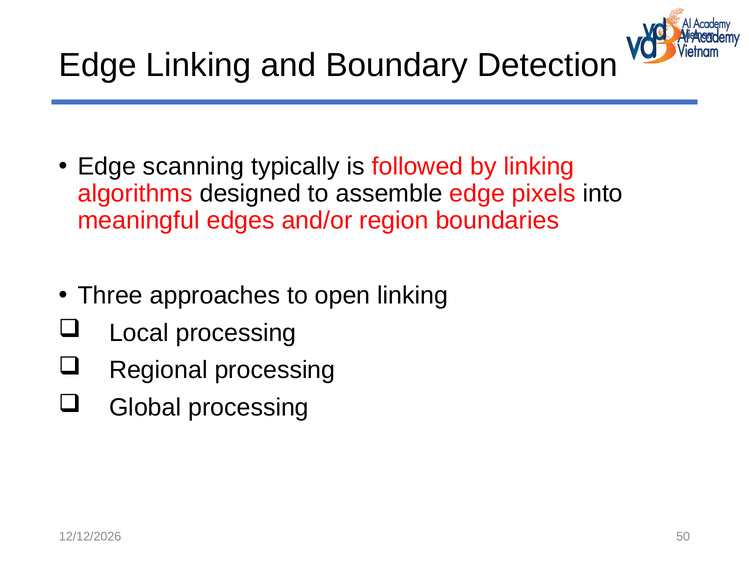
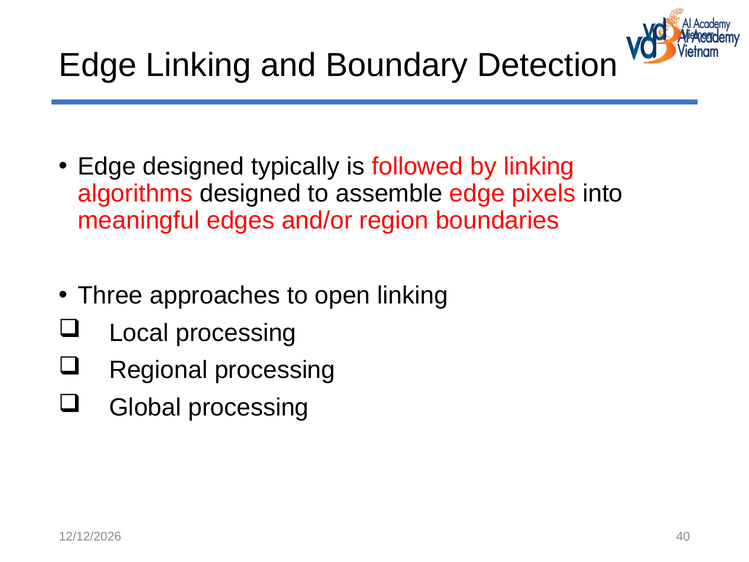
Edge scanning: scanning -> designed (194, 167)
50: 50 -> 40 (683, 536)
